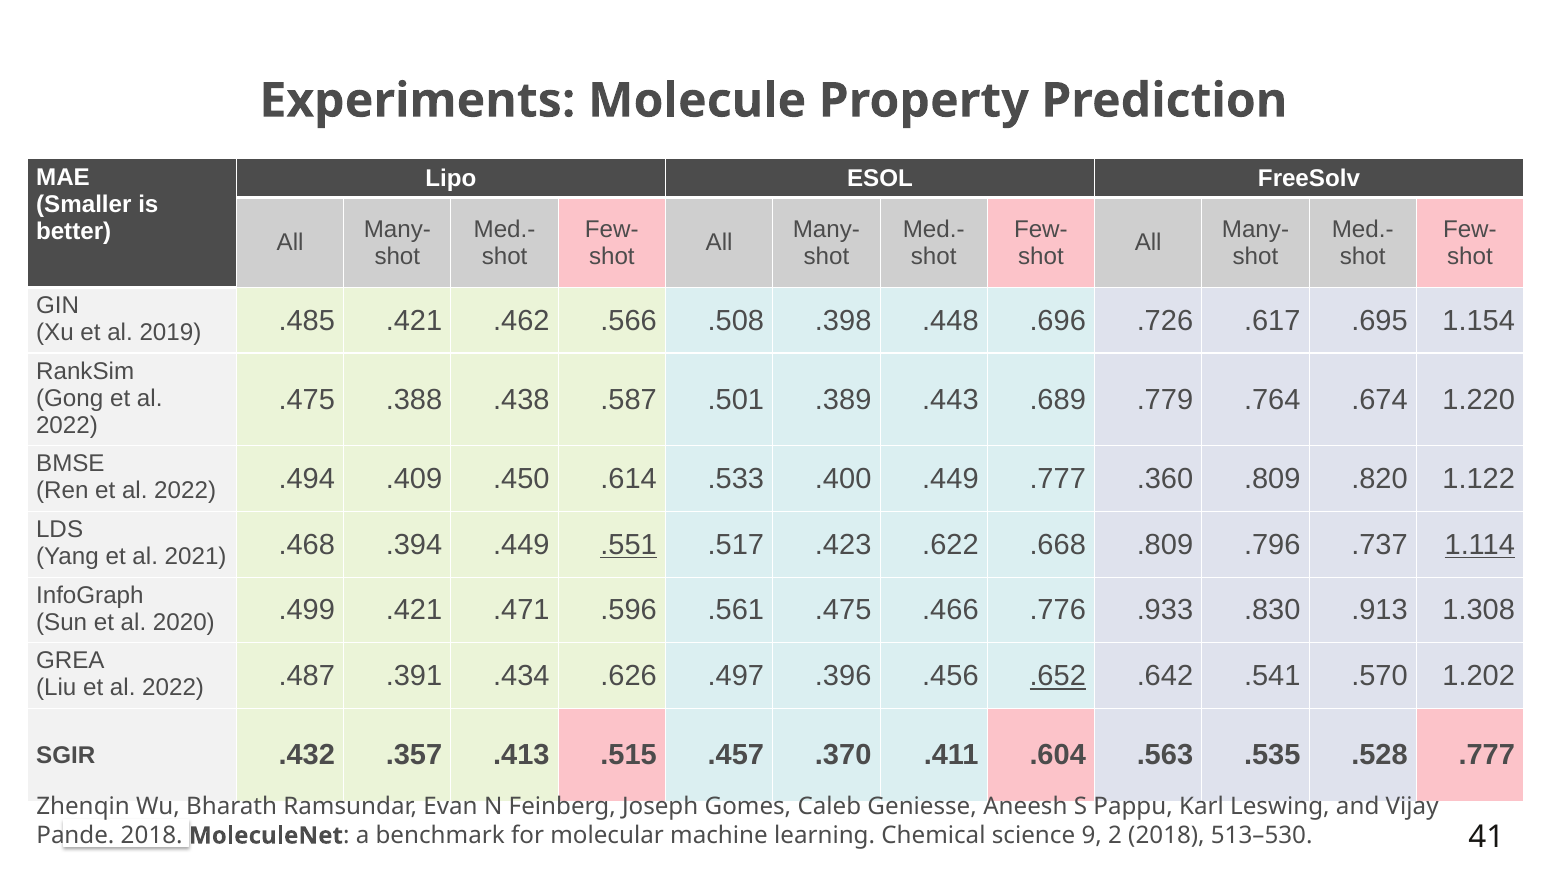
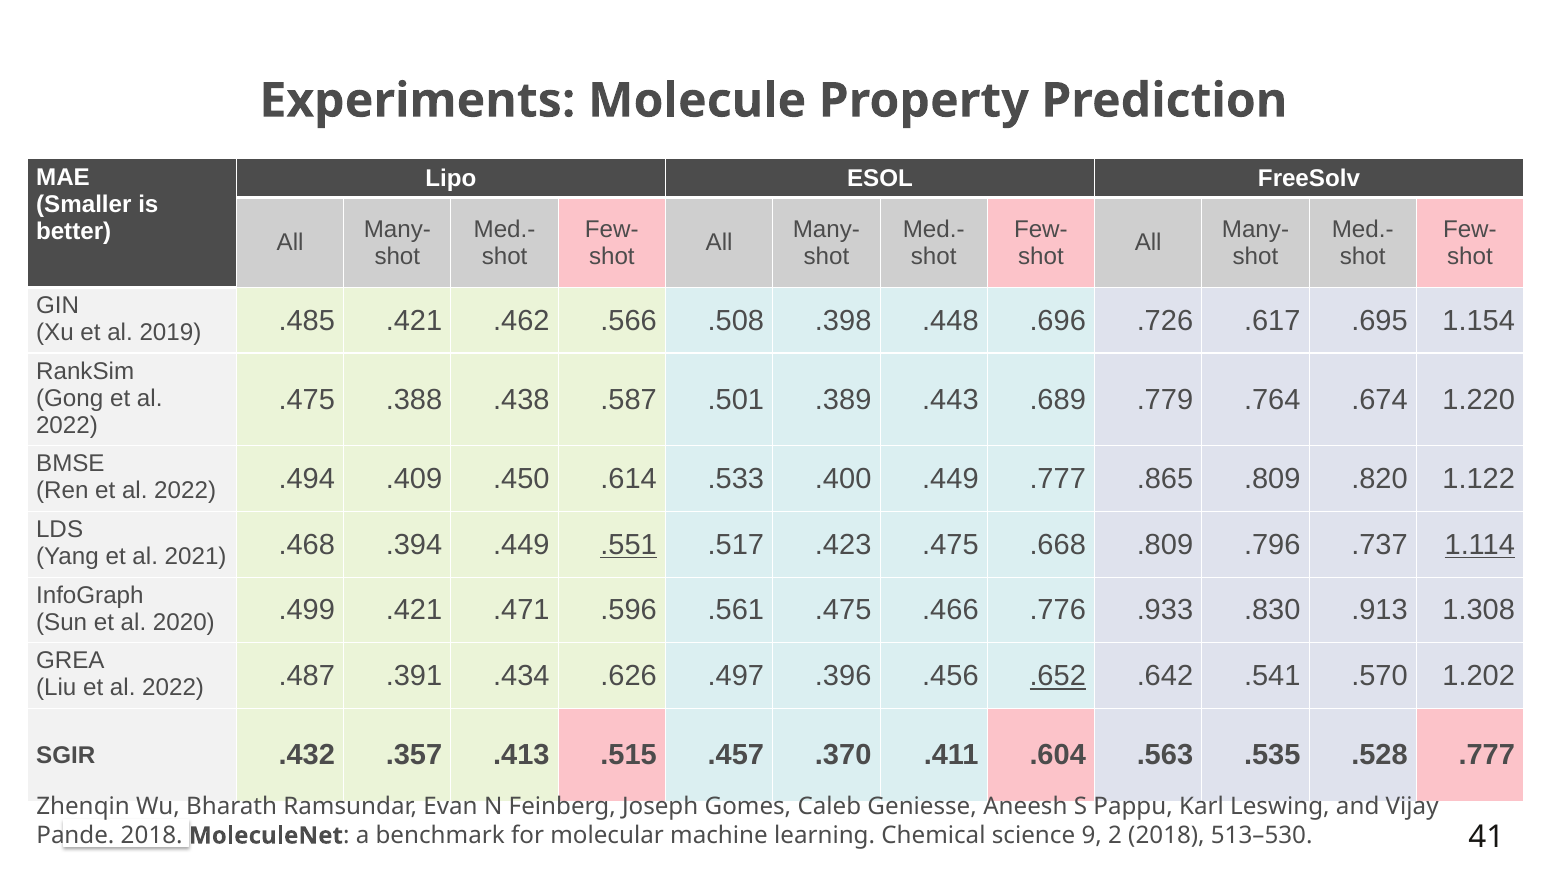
.360: .360 -> .865 (1165, 479)
.423 .622: .622 -> .475 (950, 544)
